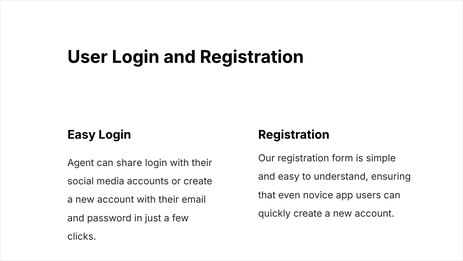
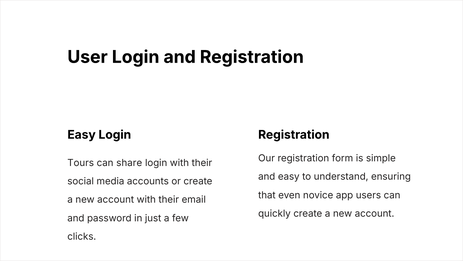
Agent: Agent -> Tours (81, 162)
